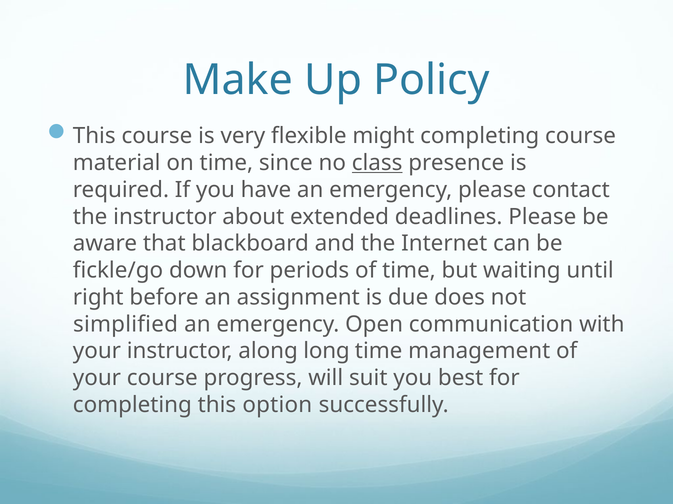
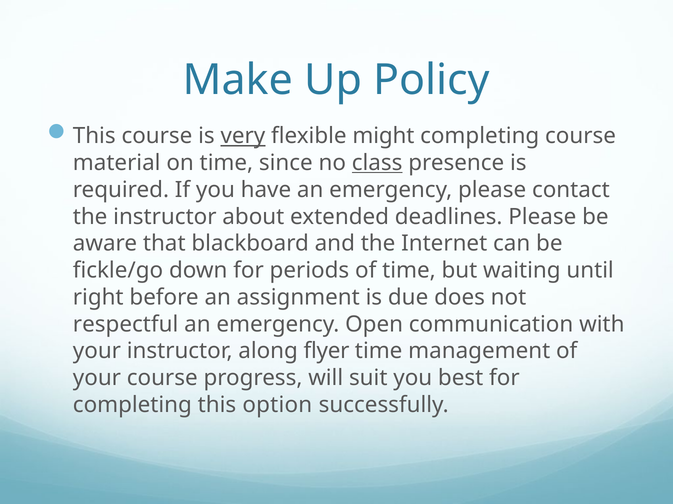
very underline: none -> present (243, 136)
simplified: simplified -> respectful (126, 325)
long: long -> flyer (327, 352)
